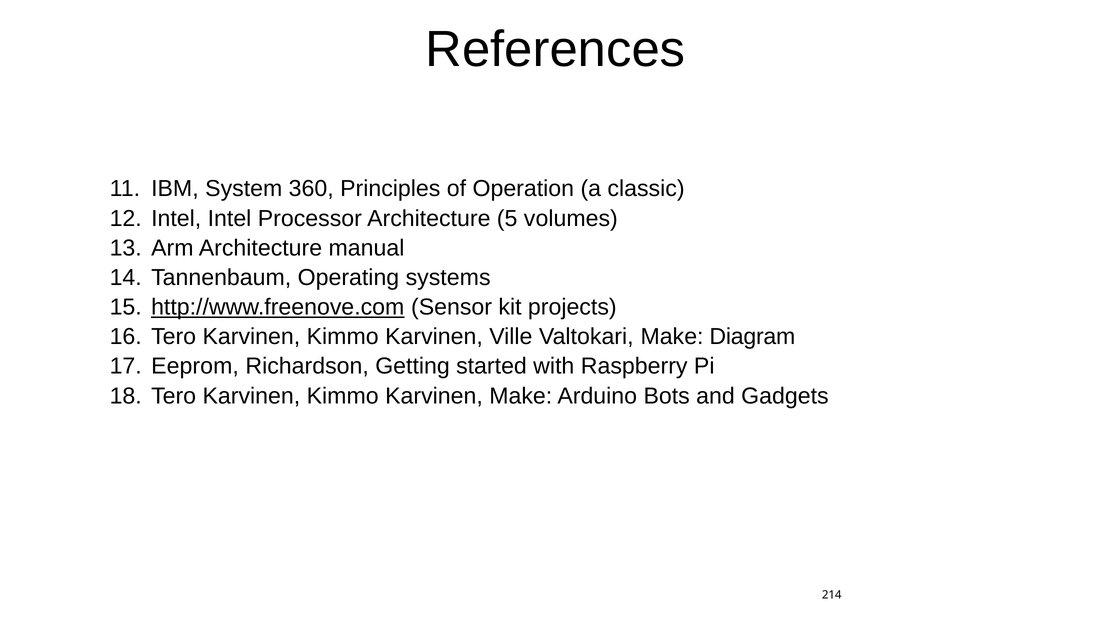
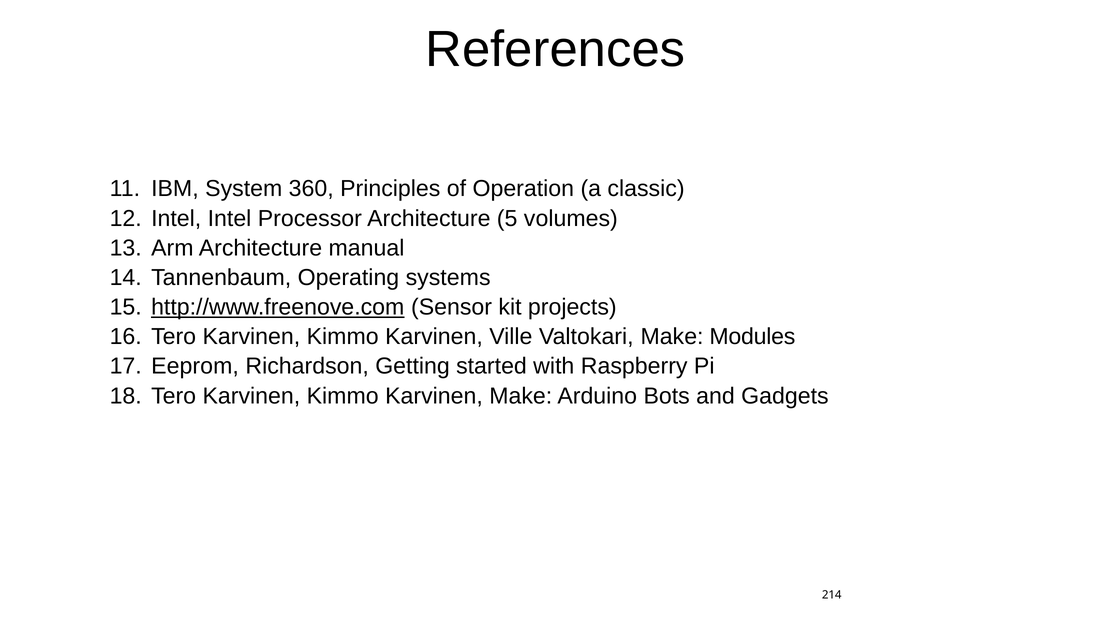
Diagram: Diagram -> Modules (752, 337)
